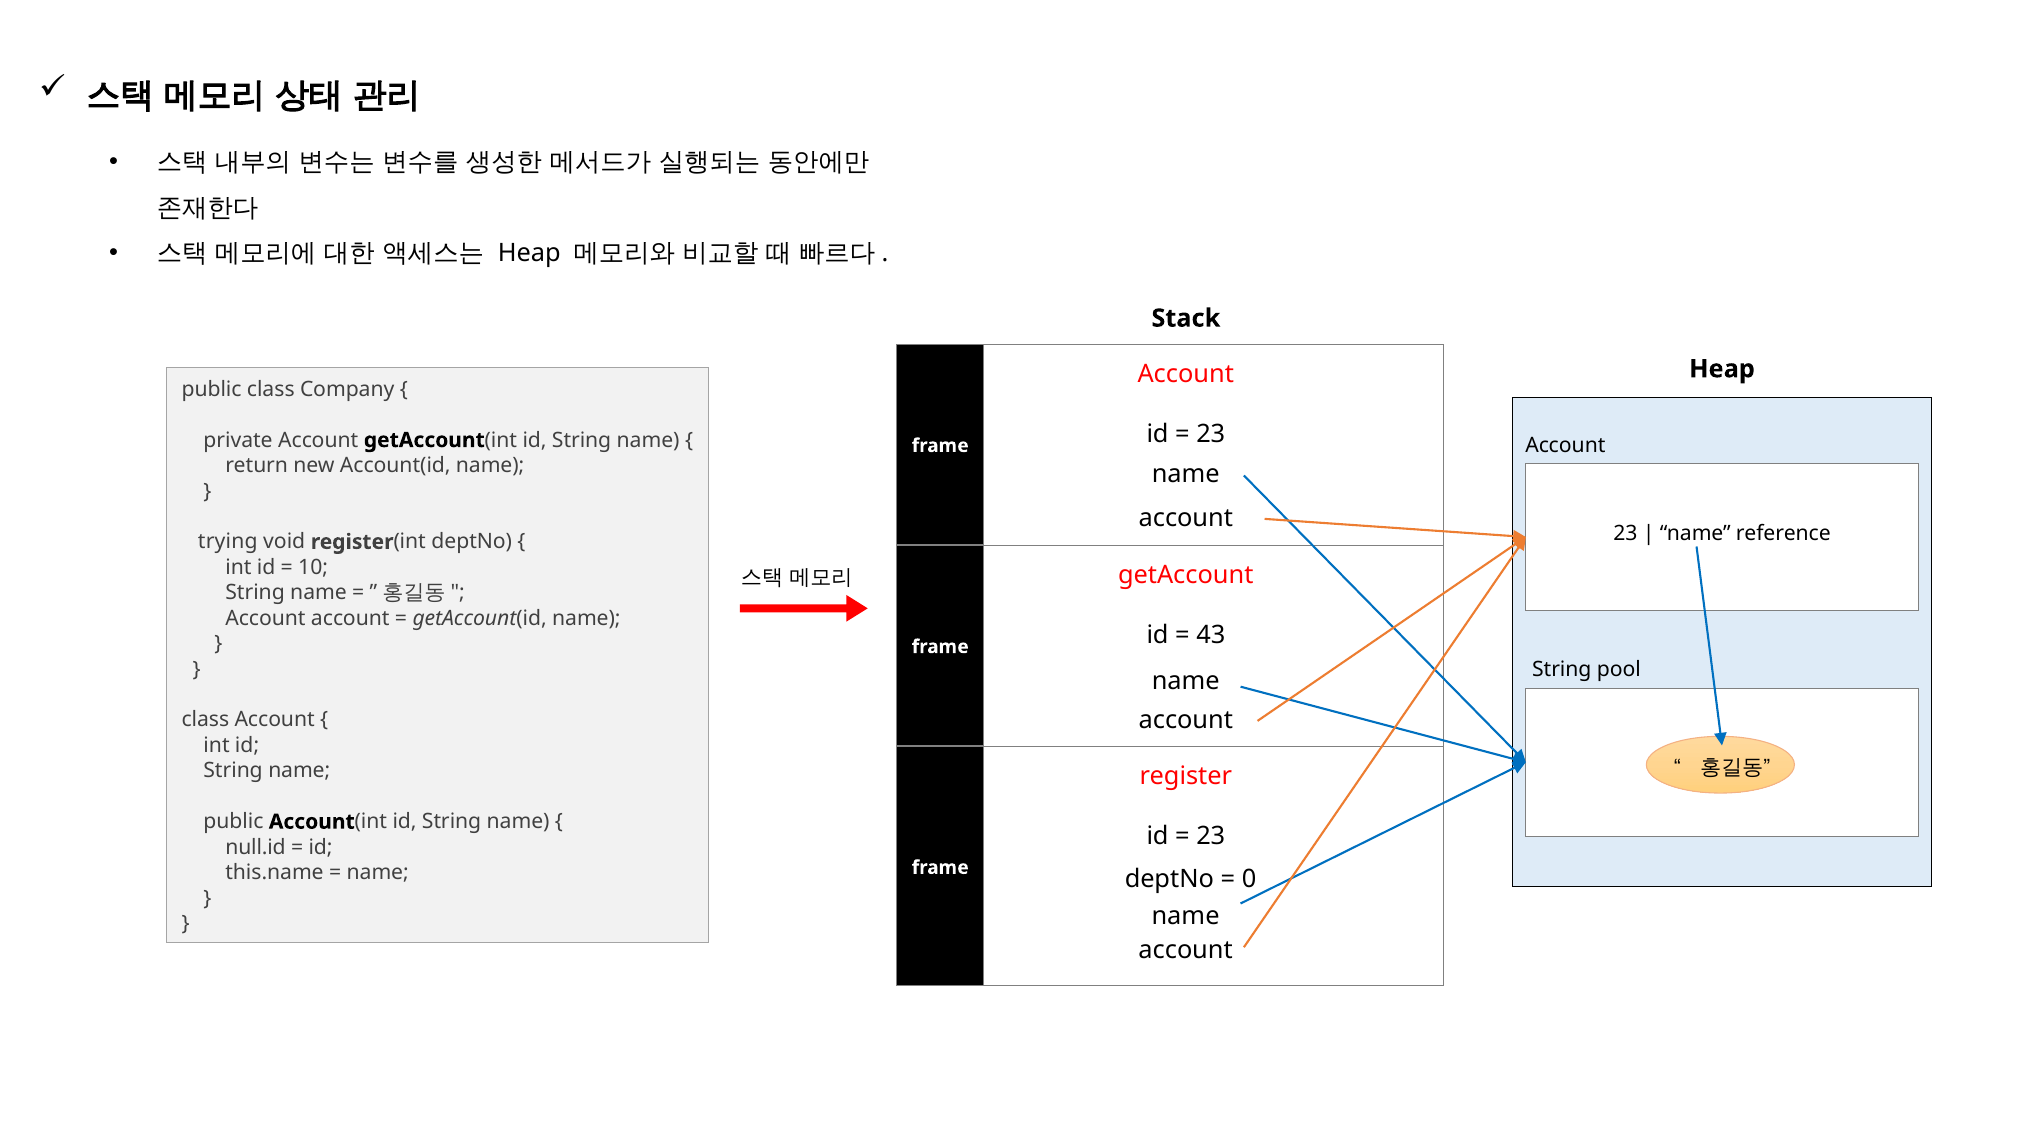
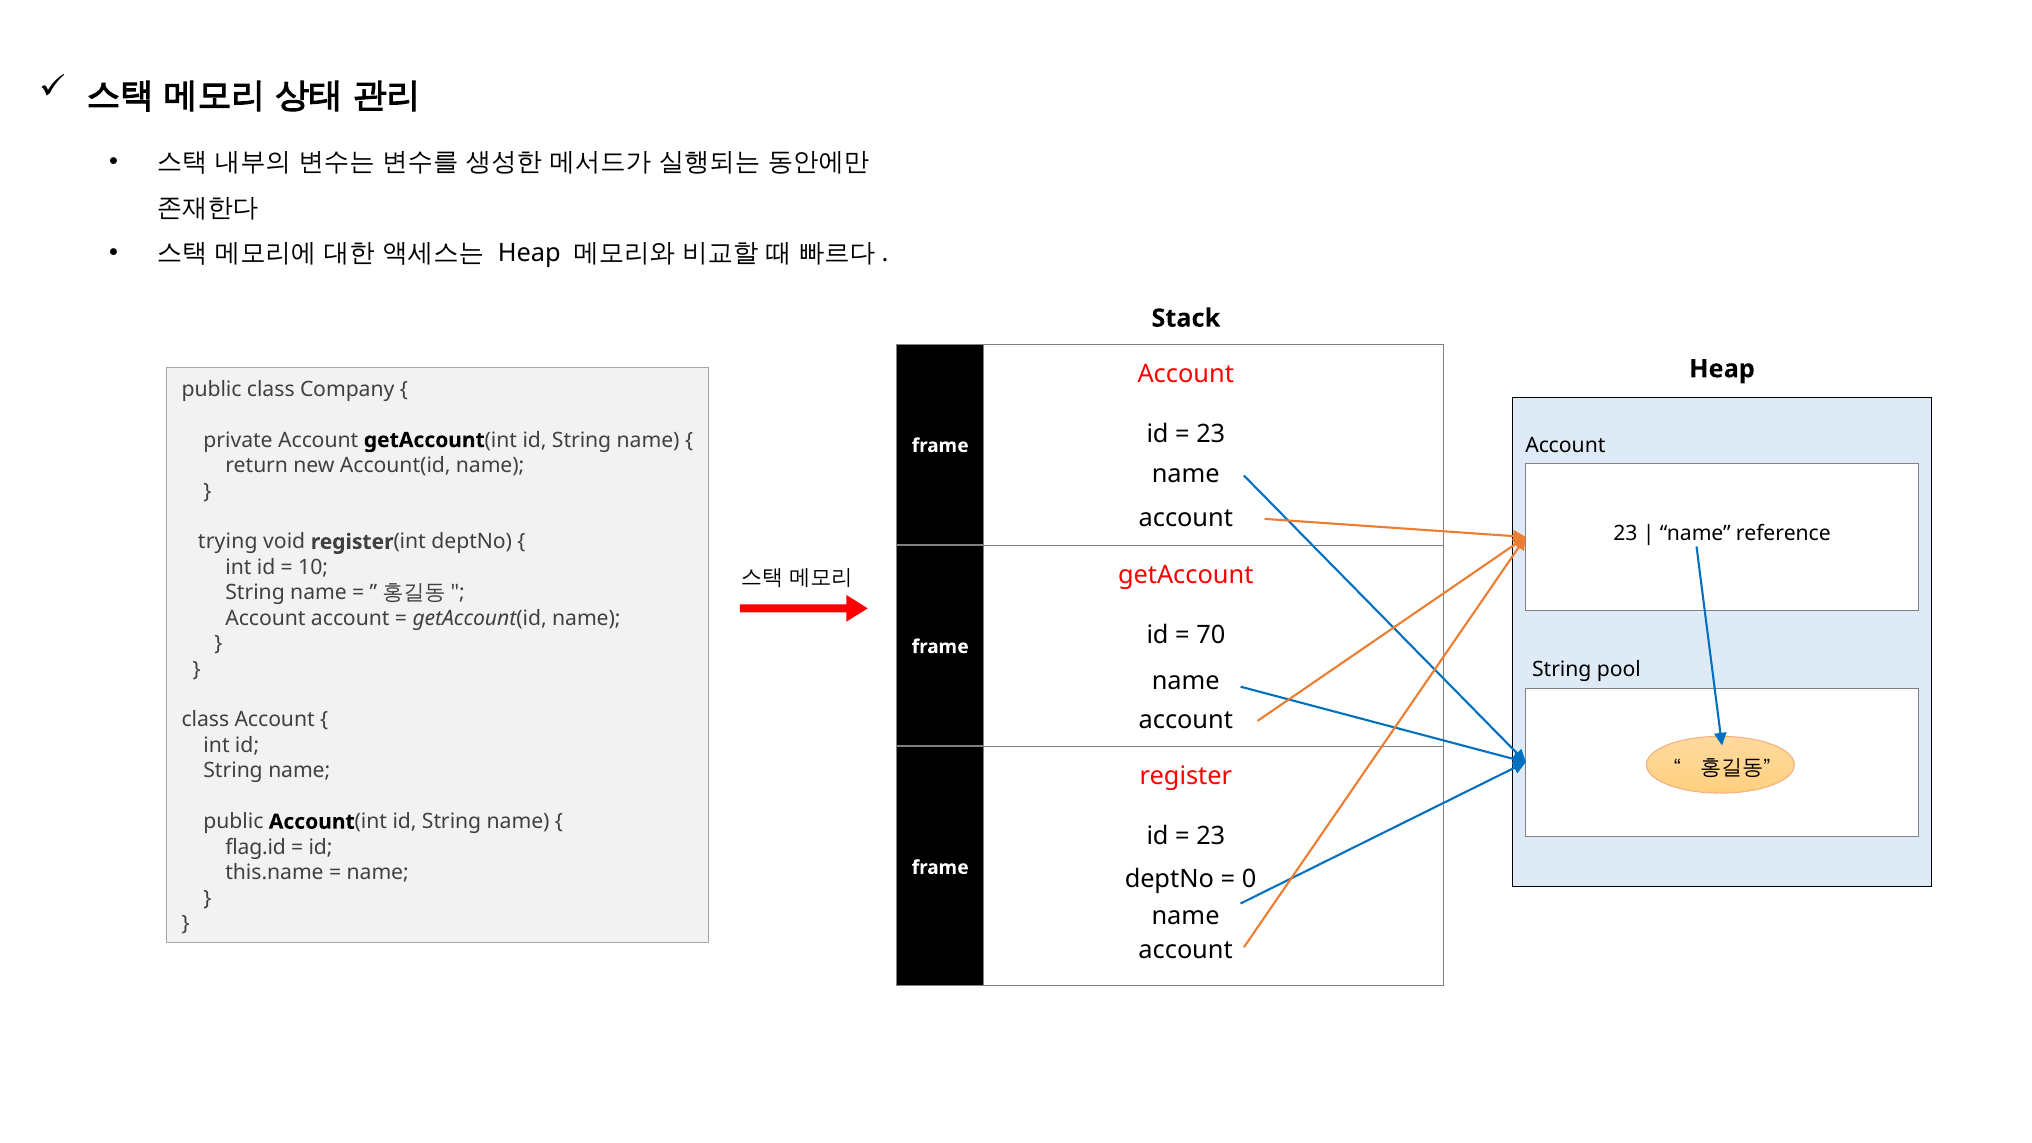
43: 43 -> 70 (1211, 635)
null.id: null.id -> flag.id (256, 847)
